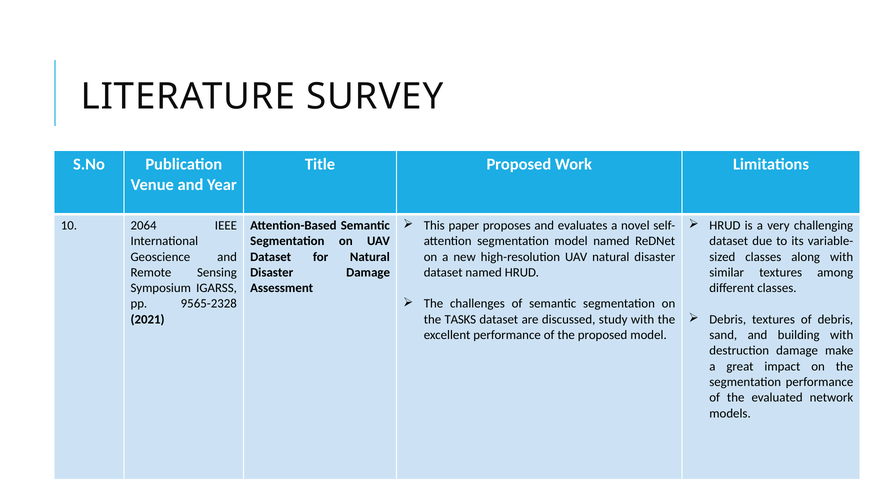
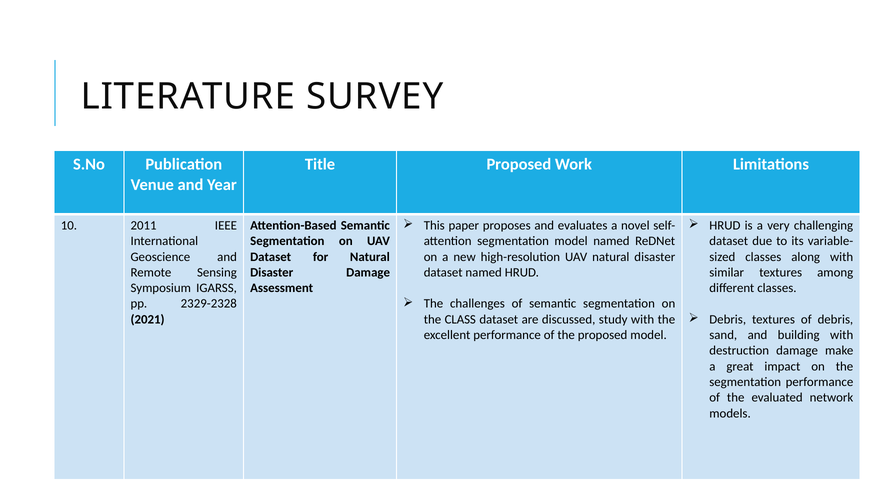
2064: 2064 -> 2011 (144, 225)
9565-2328: 9565-2328 -> 2329-2328 (209, 303)
TASKS: TASKS -> CLASS (460, 319)
